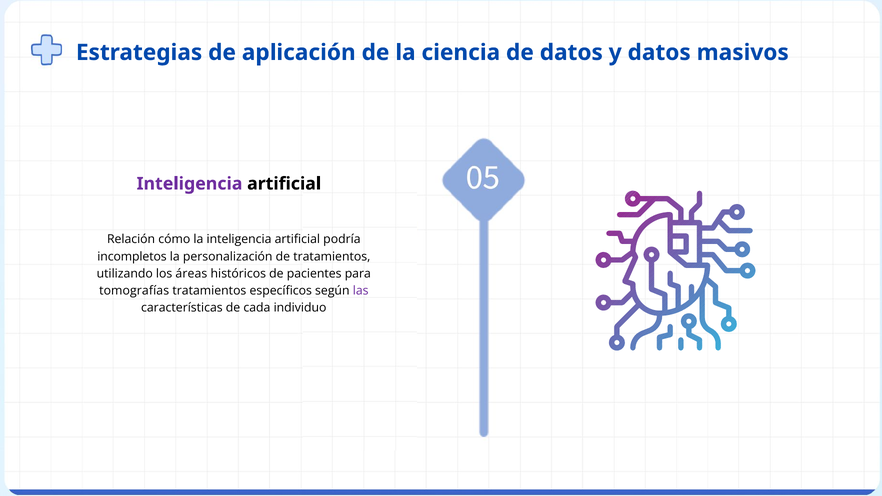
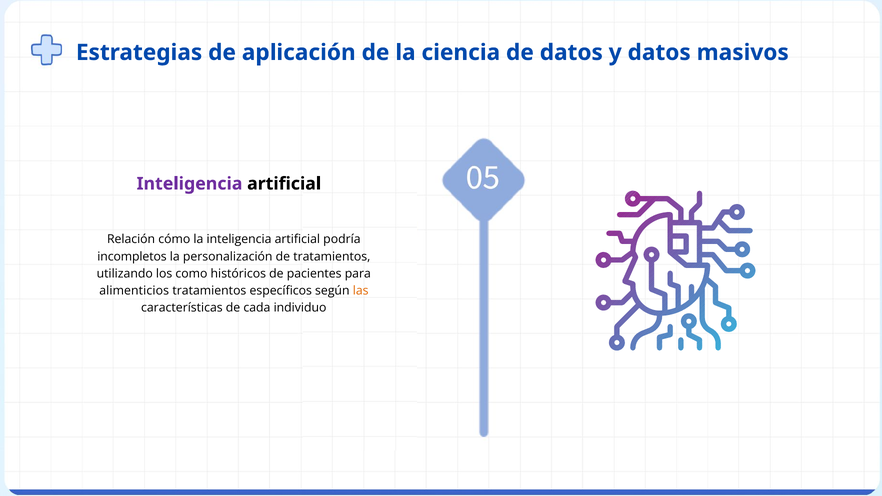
áreas: áreas -> como (191, 274)
tomografías: tomografías -> alimenticios (134, 291)
las colour: purple -> orange (361, 291)
